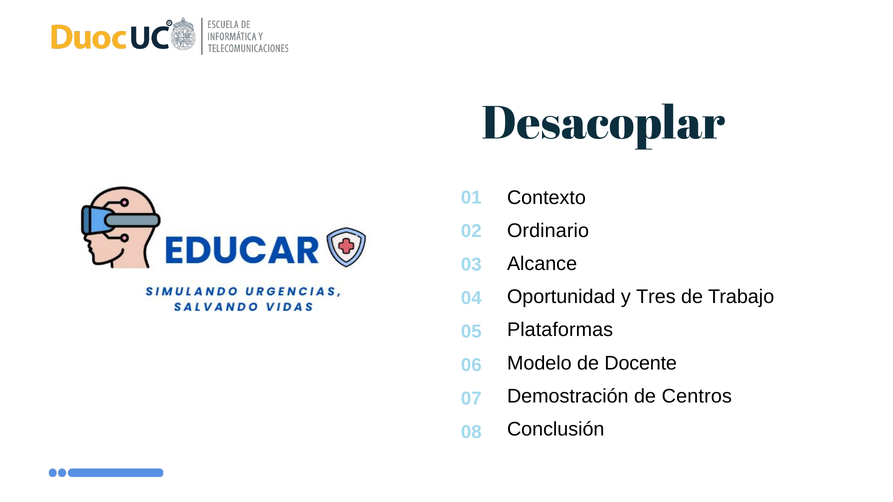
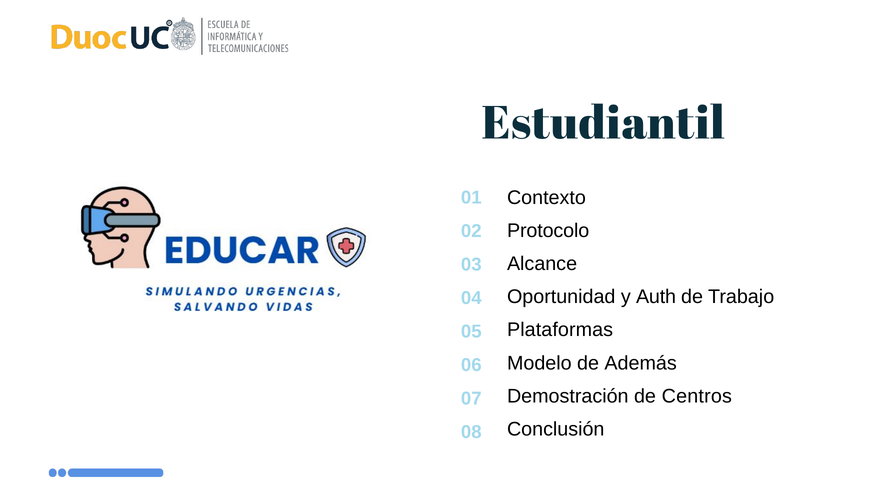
Desacoplar: Desacoplar -> Estudiantil (603, 123)
Ordinario: Ordinario -> Protocolo (548, 231)
Tres: Tres -> Auth (656, 297)
Docente: Docente -> Además (641, 363)
